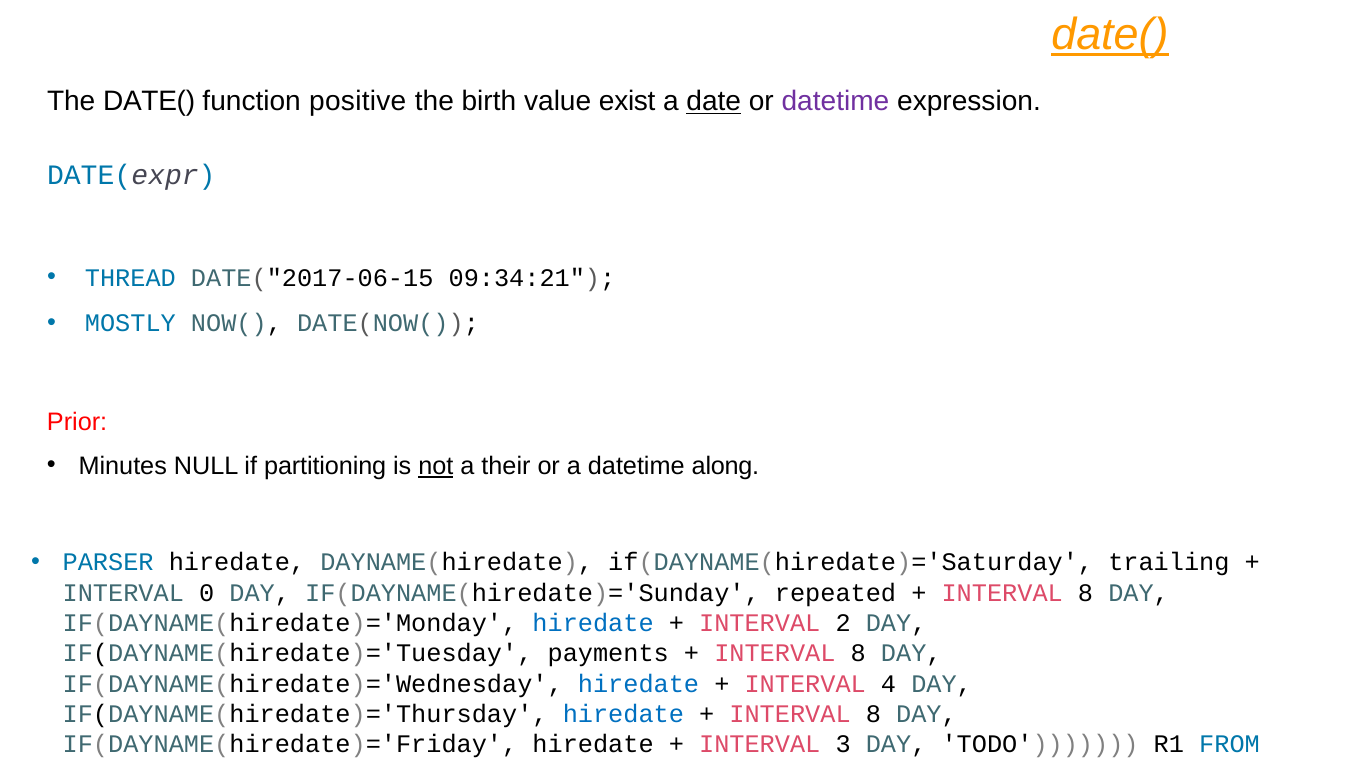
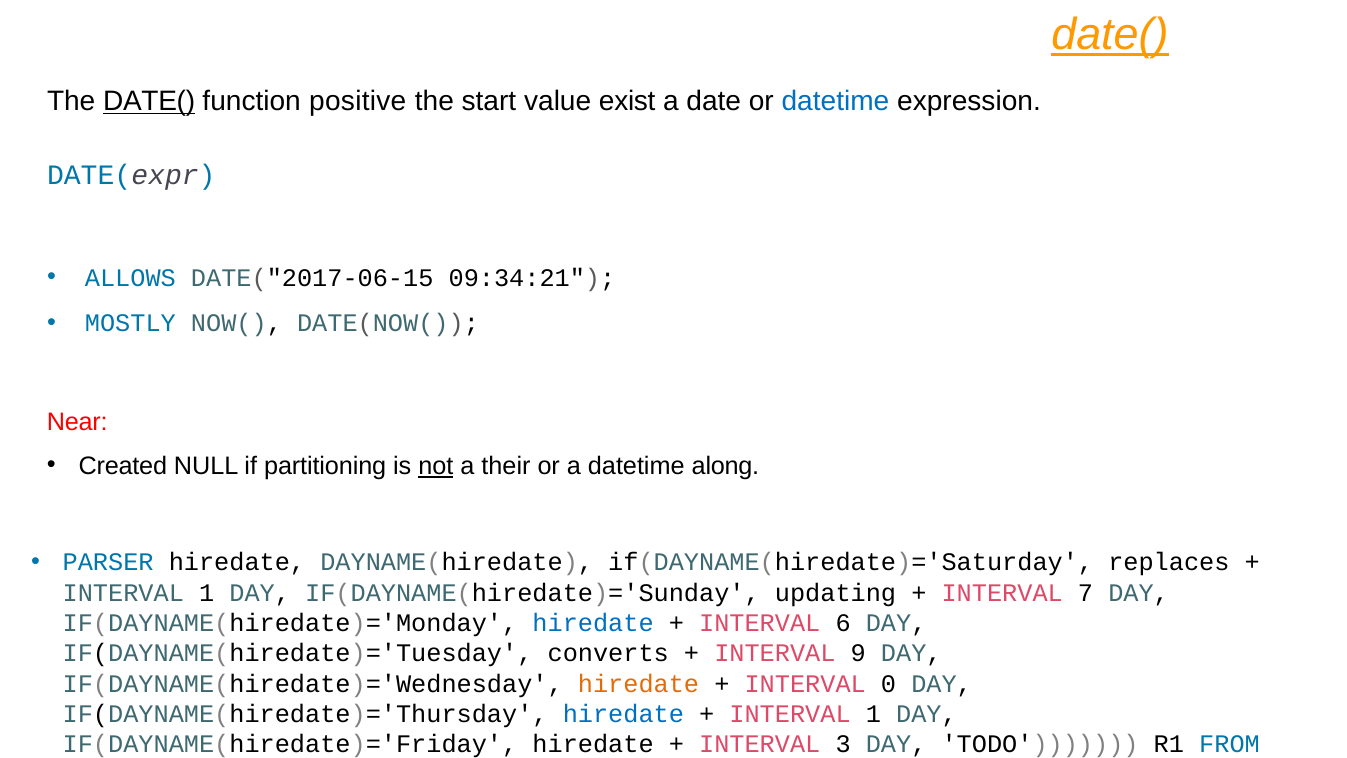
DATE( underline: none -> present (149, 101)
birth: birth -> start (489, 101)
date underline: present -> none (714, 101)
datetime colour: purple -> blue (835, 101)
THREAD: THREAD -> ALLOWS (130, 278)
Prior: Prior -> Near (77, 422)
Minutes: Minutes -> Created (123, 466)
trailing: trailing -> replaces (1169, 562)
0: 0 -> 1 (207, 593)
repeated: repeated -> updating (836, 593)
8: 8 -> 7 (1086, 593)
2: 2 -> 6 (843, 623)
payments: payments -> converts (608, 653)
8: 8 -> 9 (858, 653)
hiredate colour: blue -> orange (639, 684)
4: 4 -> 0 (889, 684)
8: 8 -> 1 (873, 714)
